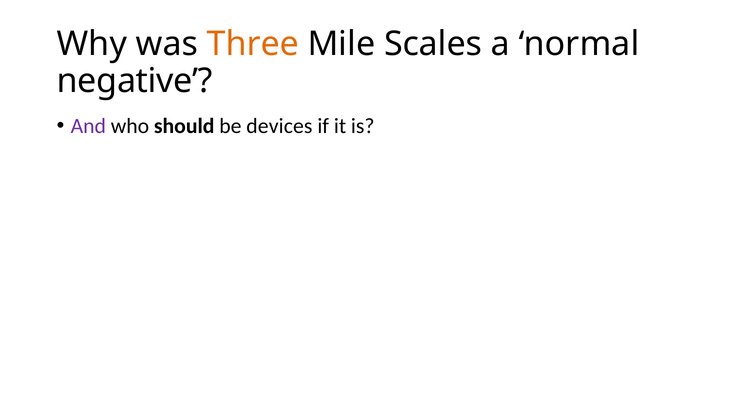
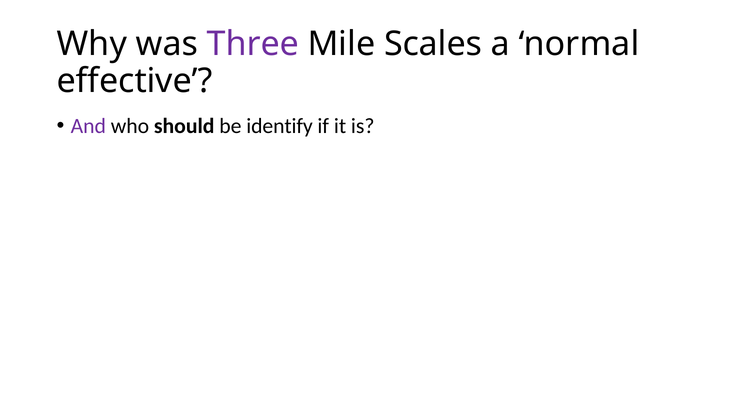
Three colour: orange -> purple (253, 44)
negative: negative -> effective (135, 81)
devices: devices -> identify (280, 126)
